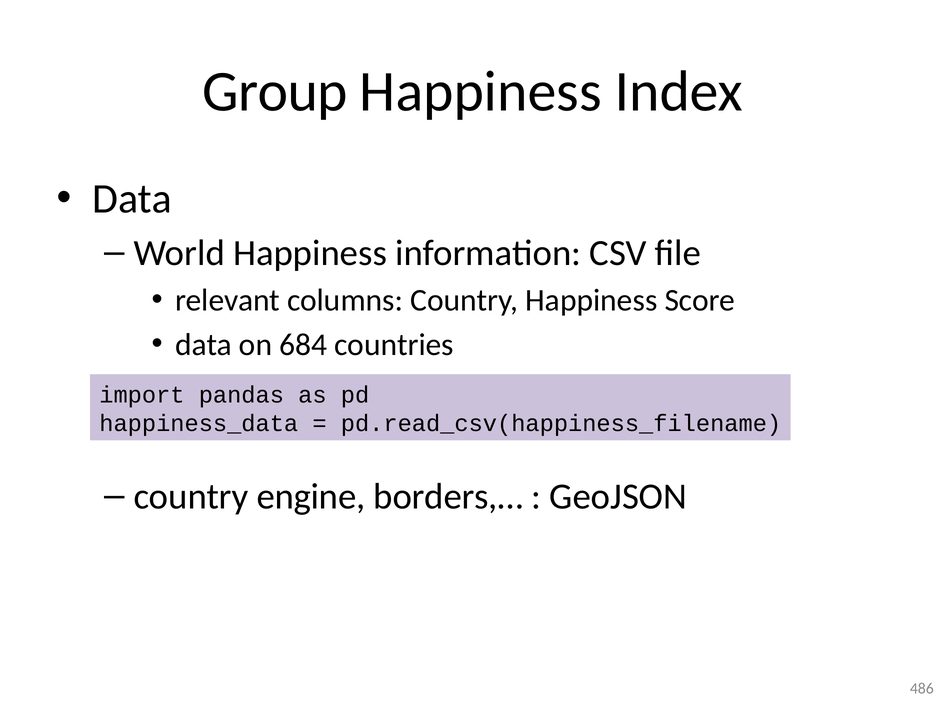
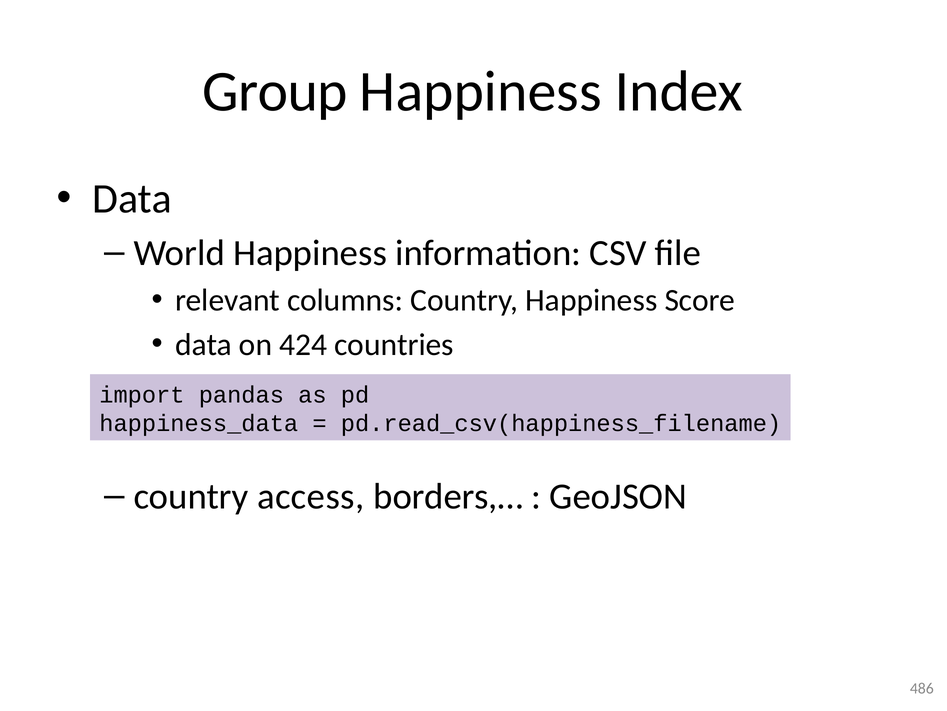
684: 684 -> 424 (303, 344)
engine: engine -> access (311, 496)
